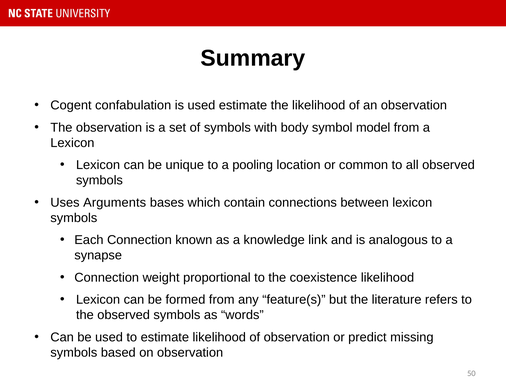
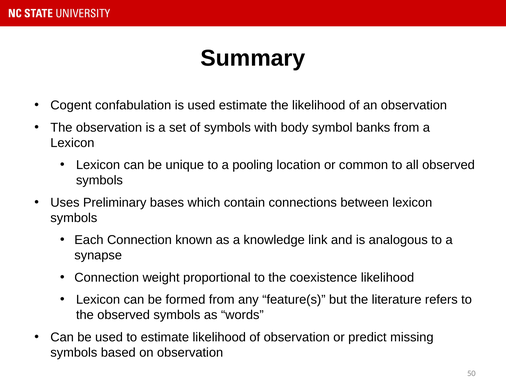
model: model -> banks (373, 128)
Arguments: Arguments -> Preliminary (115, 203)
